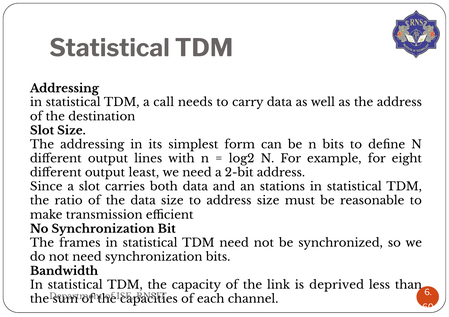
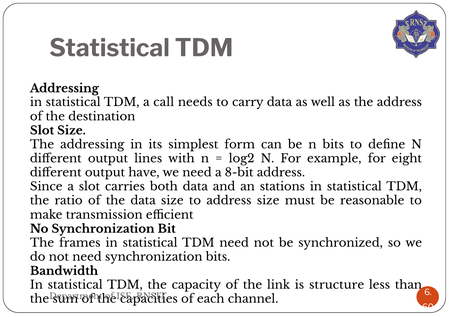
least: least -> have (144, 173)
2-bit: 2-bit -> 8-bit (239, 173)
deprived: deprived -> structure (337, 286)
